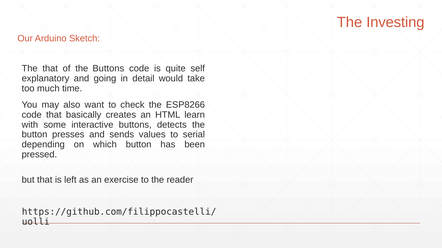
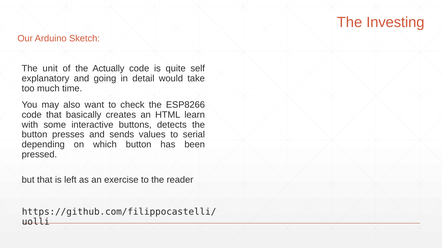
The that: that -> unit (50, 69)
the Buttons: Buttons -> Actually (108, 69)
